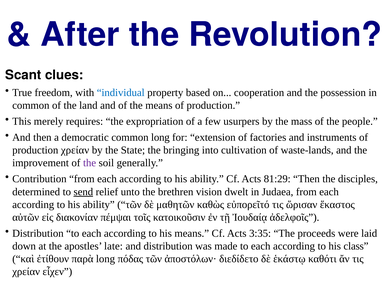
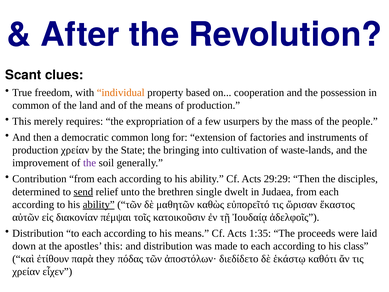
individual colour: blue -> orange (121, 92)
81:29: 81:29 -> 29:29 (277, 179)
vision: vision -> single (209, 192)
ability underline: none -> present (99, 204)
3:35: 3:35 -> 1:35 (260, 233)
apostles late: late -> this (113, 246)
παρὰ long: long -> they (105, 259)
